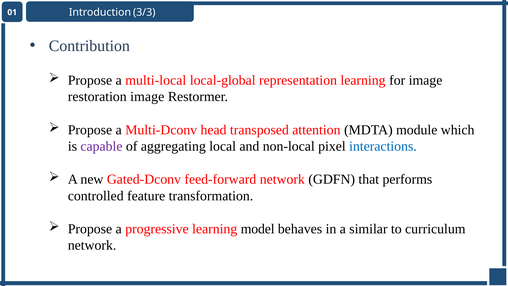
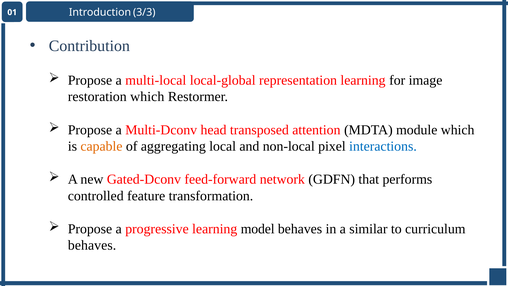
restoration image: image -> which (147, 97)
capable colour: purple -> orange (101, 146)
network: network -> behaves (92, 245)
